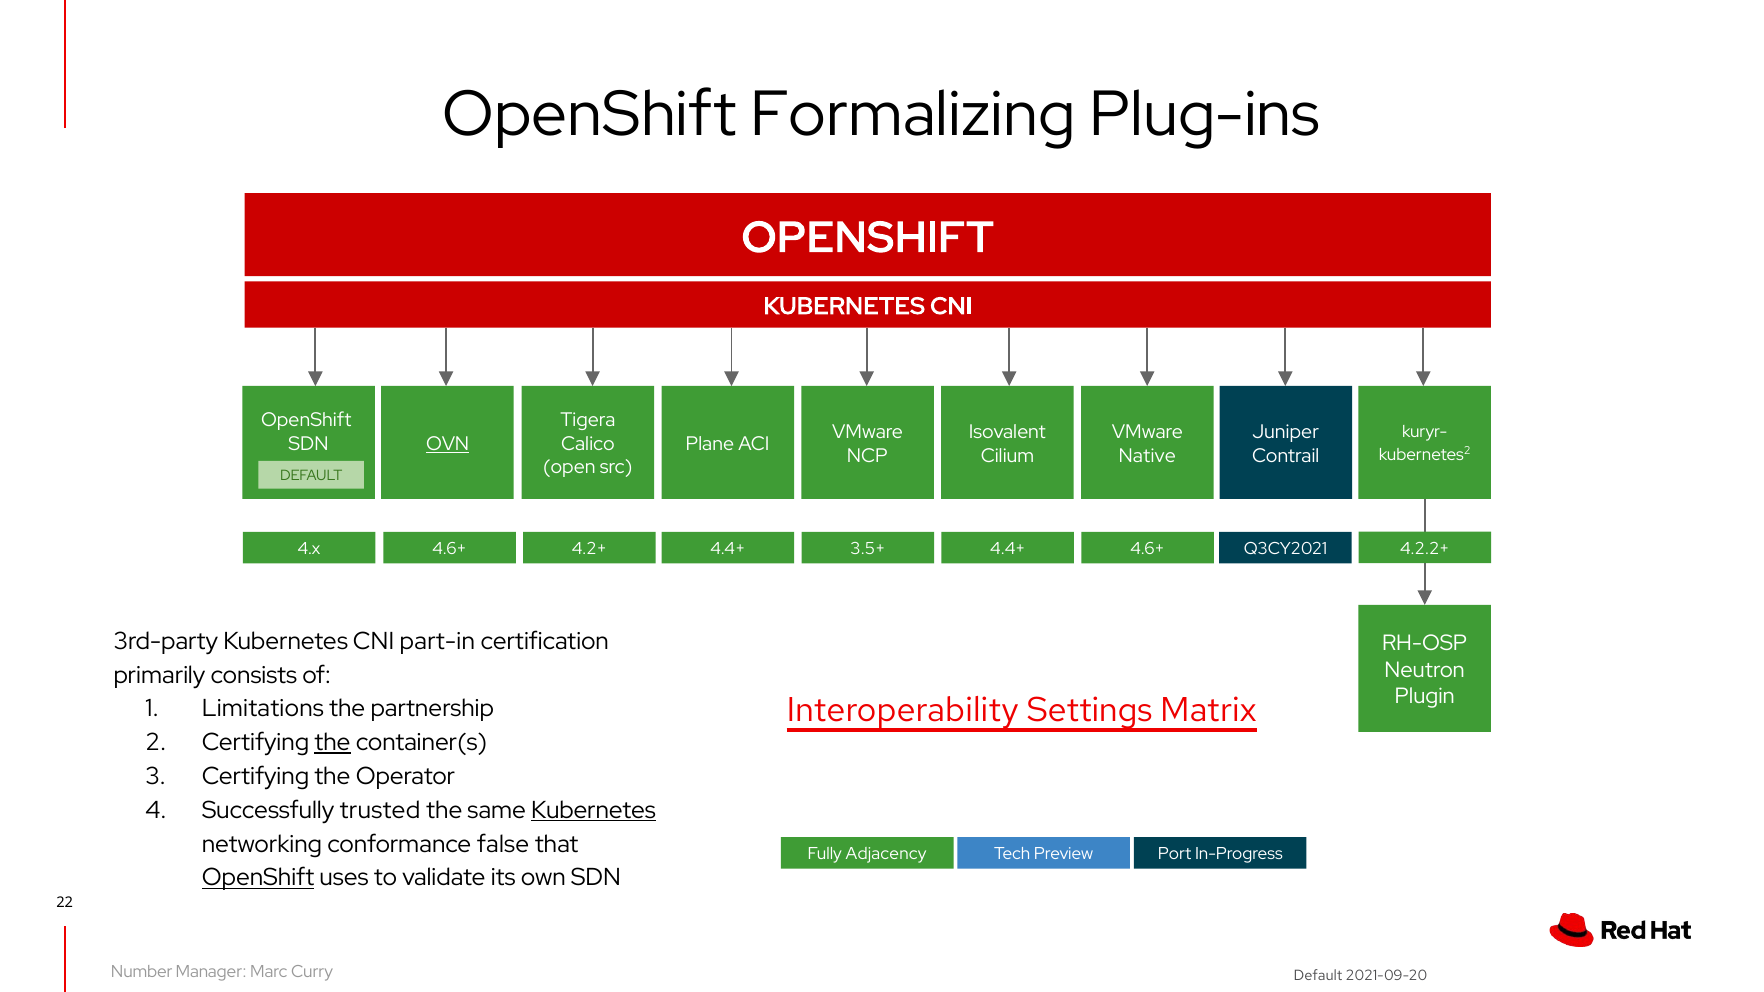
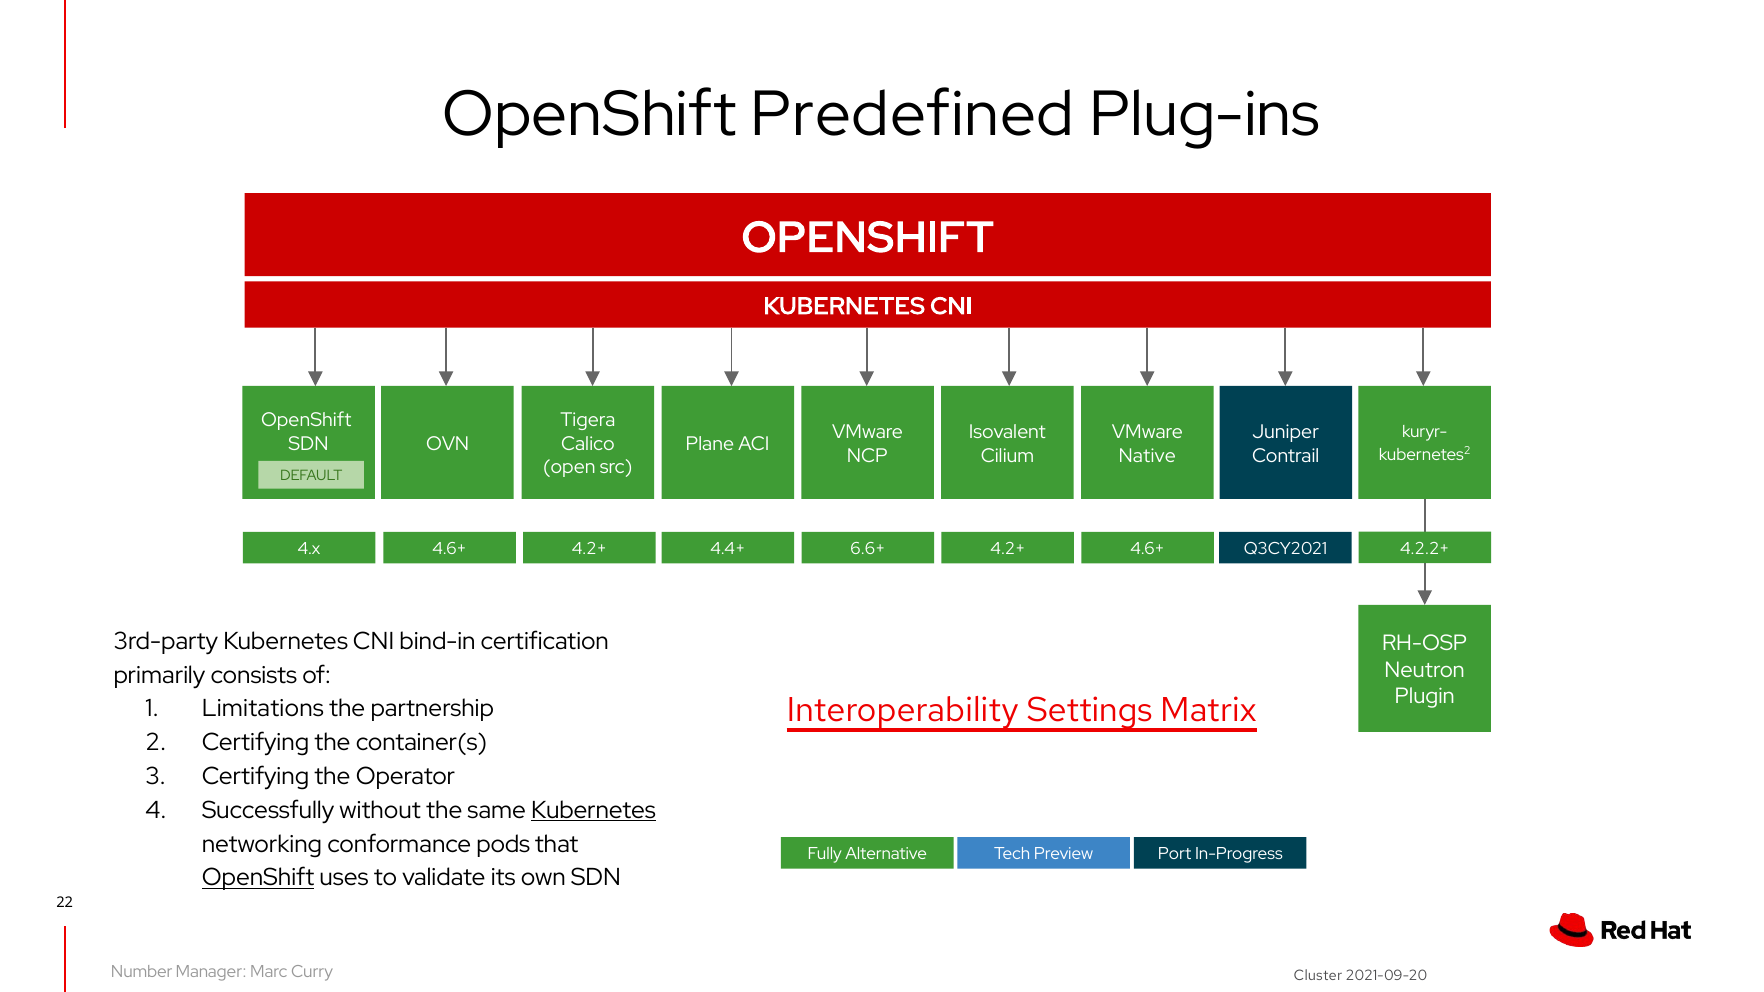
Formalizing: Formalizing -> Predefined (913, 114)
OVN underline: present -> none (448, 444)
3.5+: 3.5+ -> 6.6+ (868, 549)
4.4+: 4.4+ -> 4.2+ (1008, 549)
part-in: part-in -> bind-in (437, 641)
the underline: present -> none (332, 743)
trusted: trusted -> without (380, 810)
false: false -> pods (503, 844)
Adjacency: Adjacency -> Alternative (886, 854)
Default: Default -> Cluster (1318, 976)
